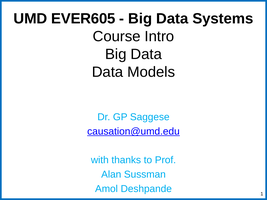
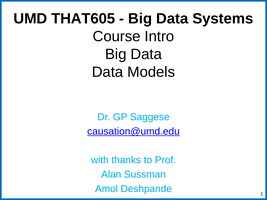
EVER605: EVER605 -> THAT605 (83, 19)
